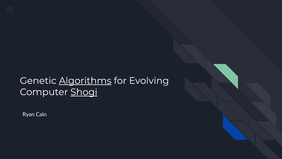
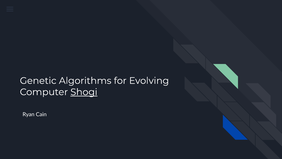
Algorithms underline: present -> none (85, 81)
